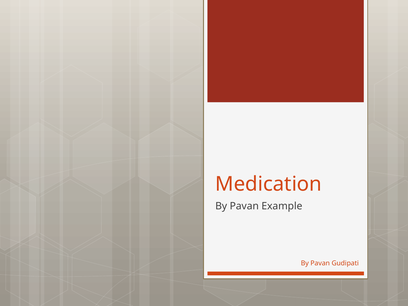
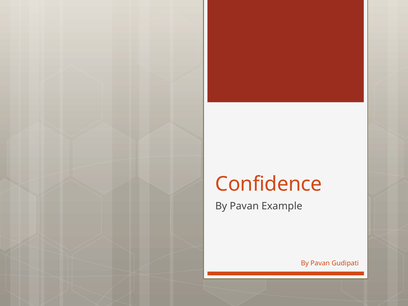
Medication: Medication -> Confidence (269, 184)
